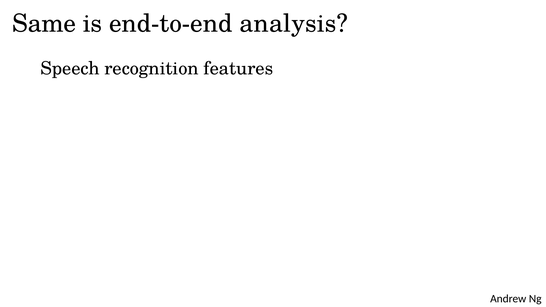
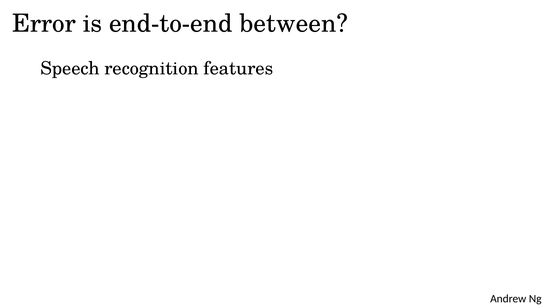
Same: Same -> Error (44, 24)
analysis: analysis -> between (294, 24)
